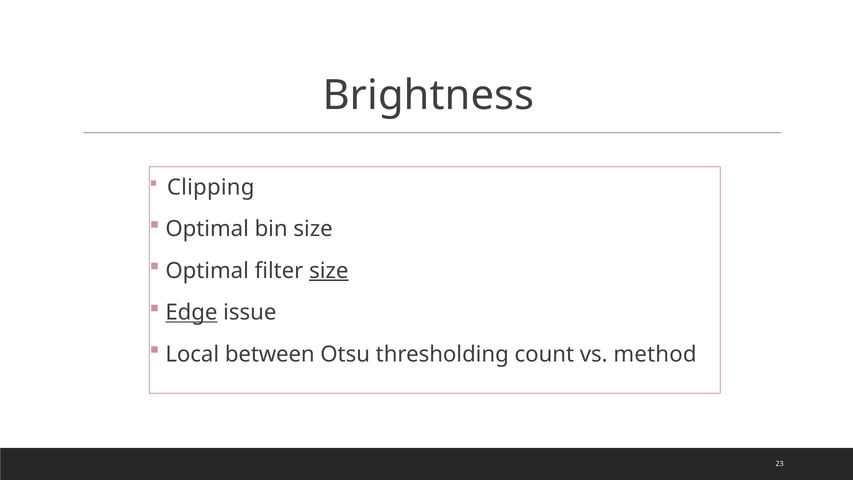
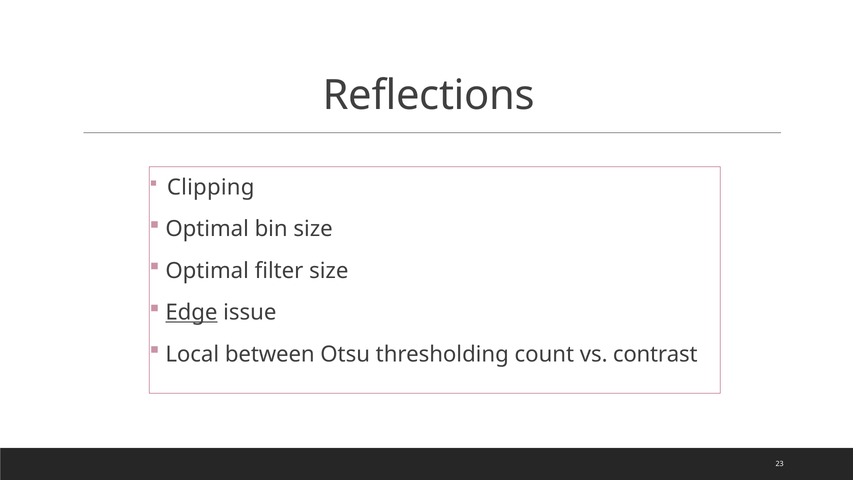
Brightness: Brightness -> Reflections (429, 96)
size underline: present -> none (329, 271)
method: method -> contrast (655, 354)
